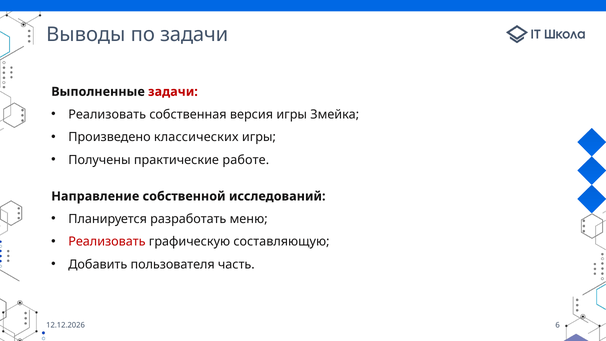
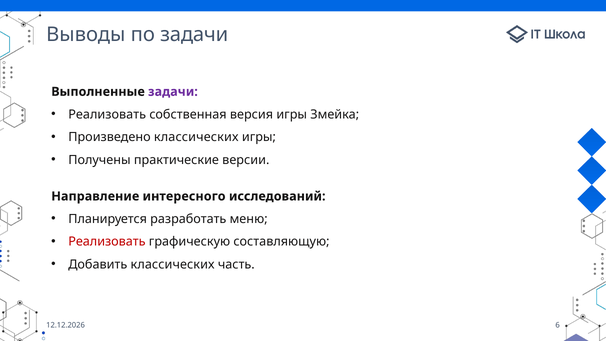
задачи colour: red -> purple (173, 92)
работе: работе -> версии (246, 160)
собственной: собственной -> интересного (184, 196)
Добавить пользователя: пользователя -> классических (173, 264)
